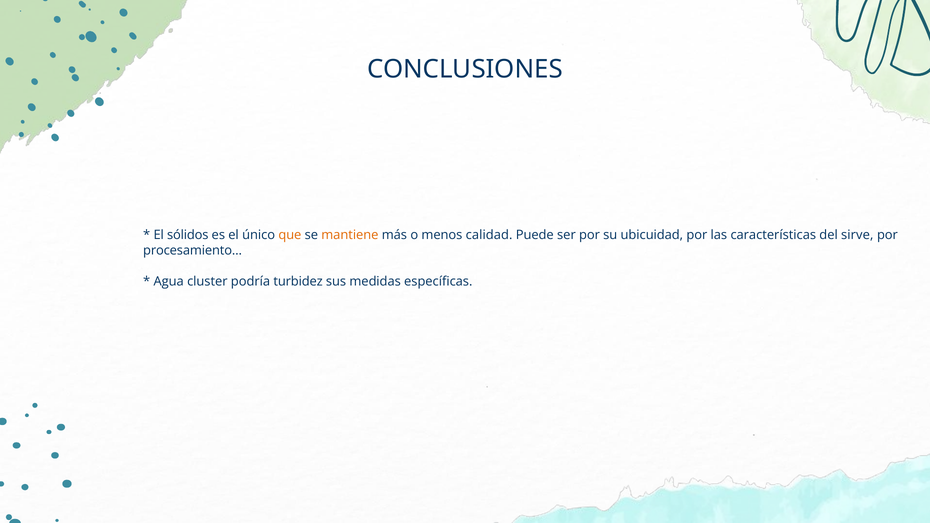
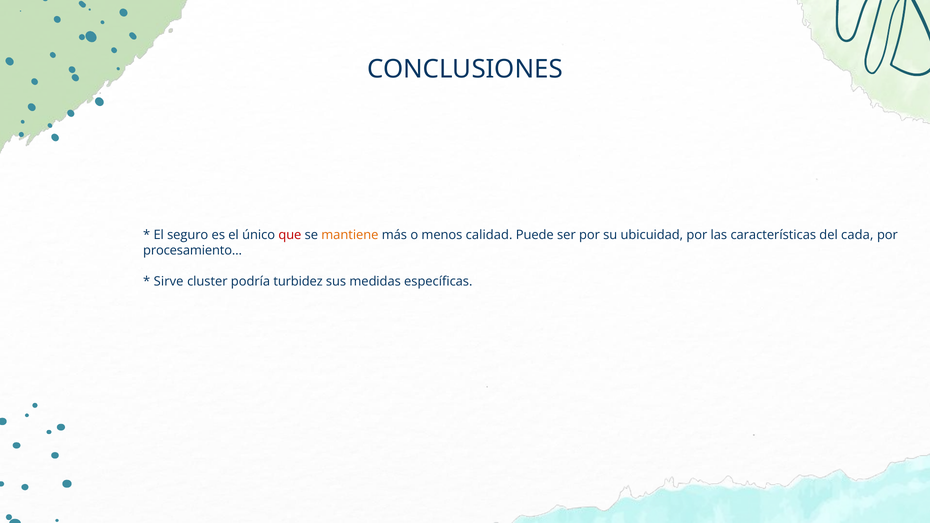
sólidos: sólidos -> seguro (188, 235)
que colour: orange -> red (290, 235)
sirve: sirve -> cada (857, 235)
Agua: Agua -> Sirve (169, 281)
